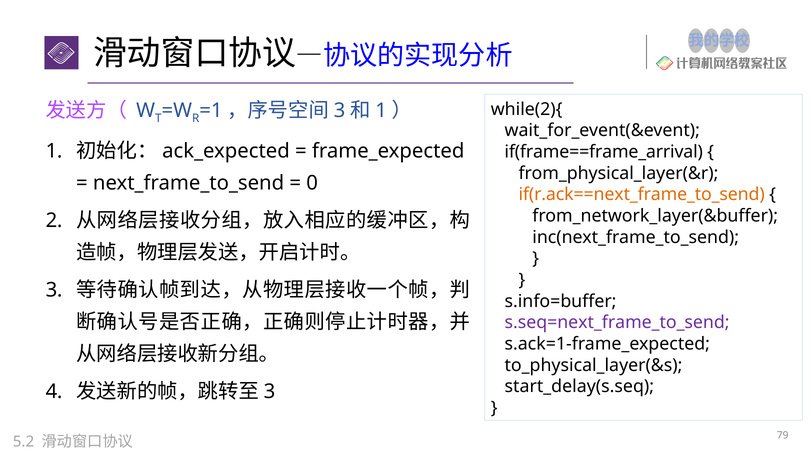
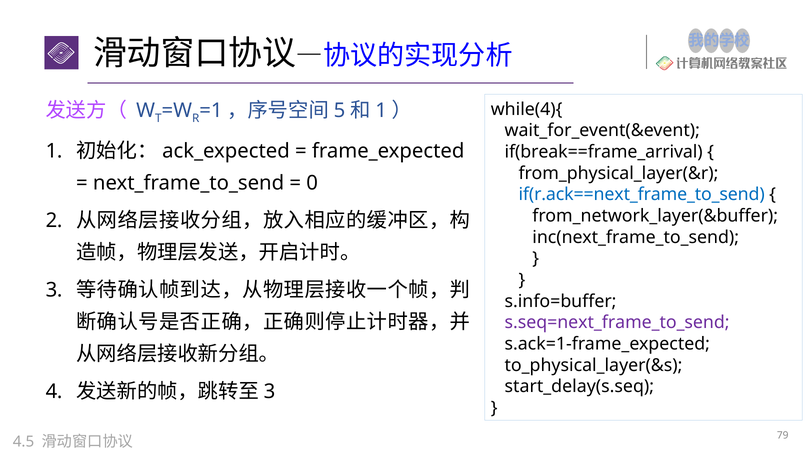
3: 3 -> 5 (340, 110)
while(2){: while(2){ -> while(4){ (527, 109)
if(frame==frame_arrival: if(frame==frame_arrival -> if(break==frame_arrival (604, 152)
if(r.ack==next_frame_to_send colour: orange -> blue (642, 195)
5.2: 5.2 -> 4.5 (23, 442)
